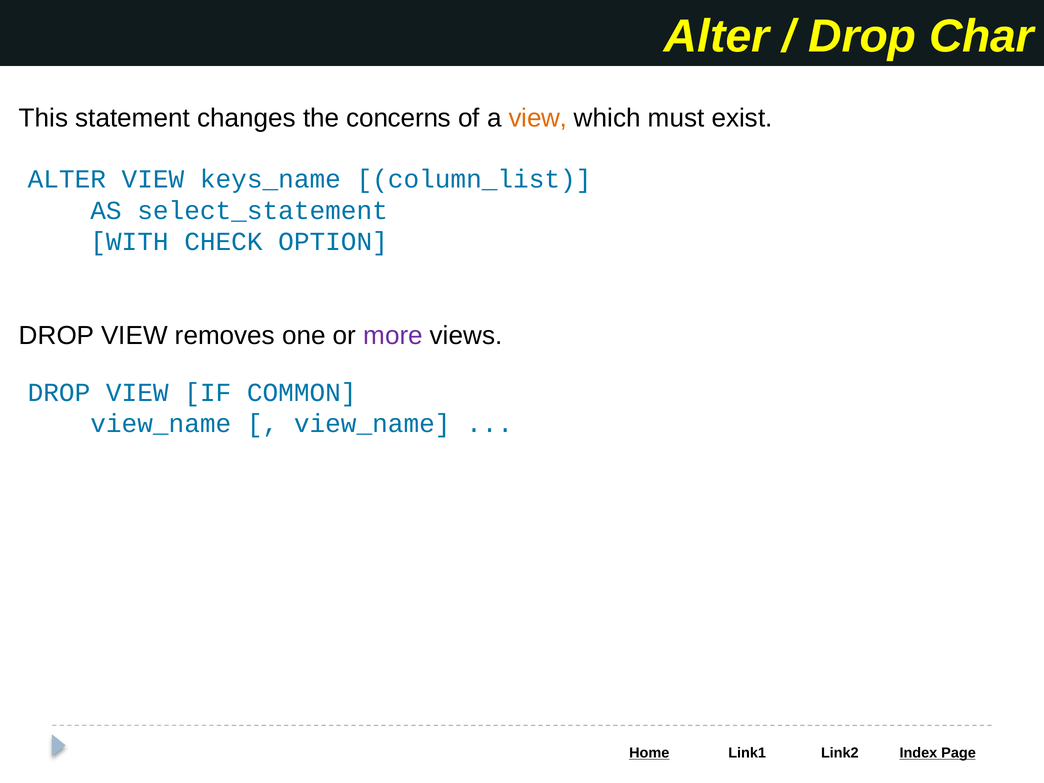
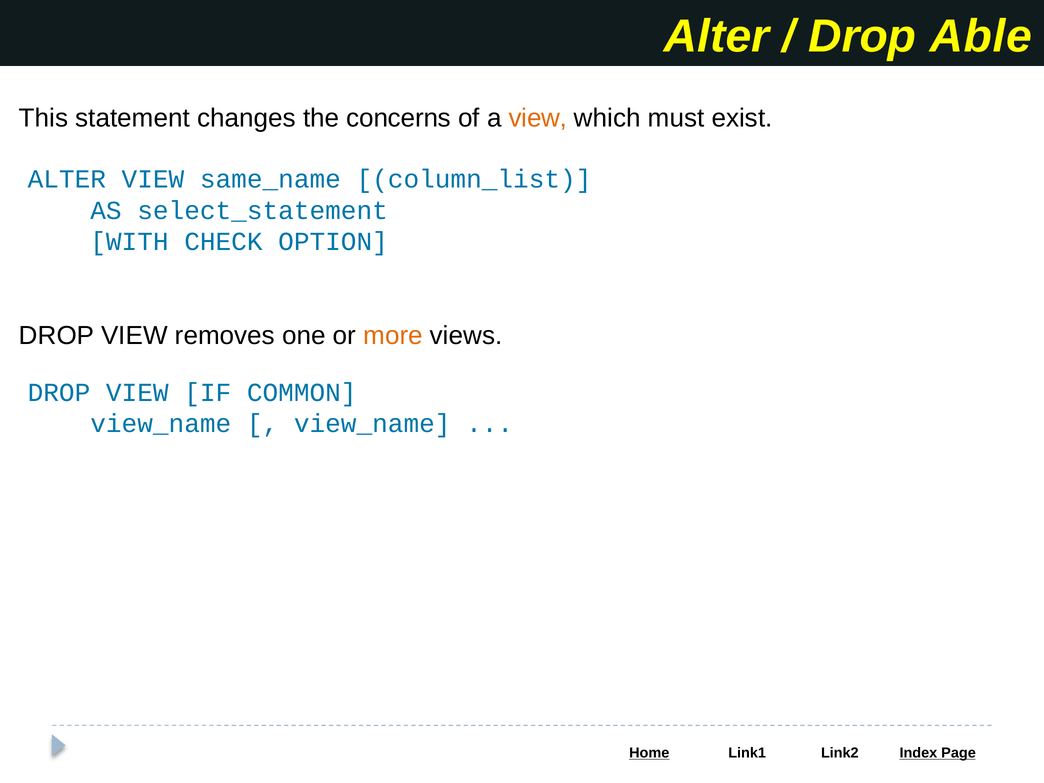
Char: Char -> Able (981, 36)
keys_name: keys_name -> same_name (270, 179)
more colour: purple -> orange (393, 336)
